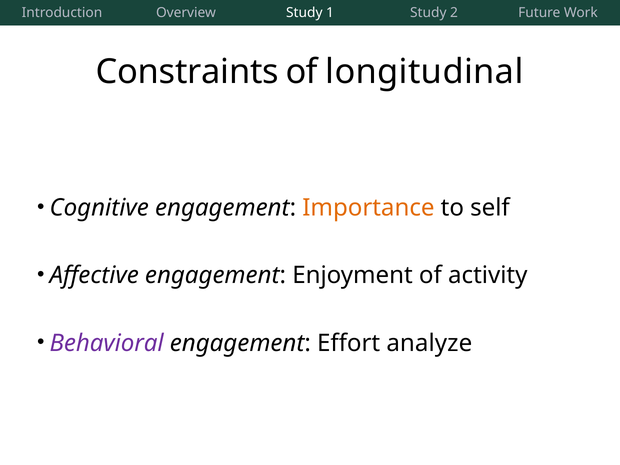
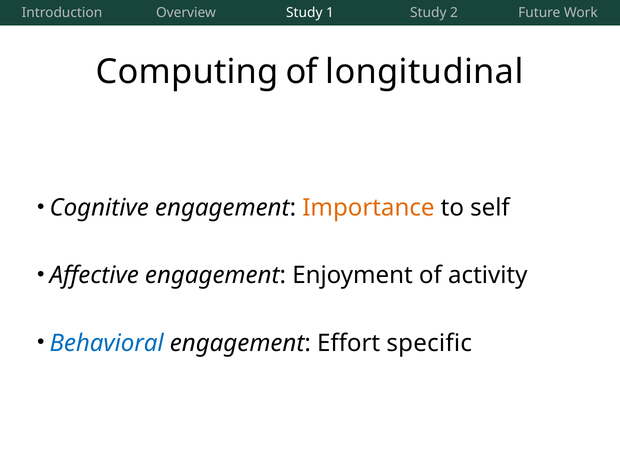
Constraints: Constraints -> Computing (187, 72)
Behavioral colour: purple -> blue (107, 343)
analyze: analyze -> specific (429, 343)
